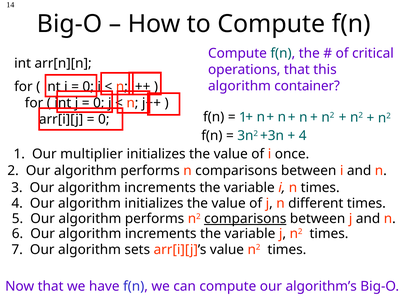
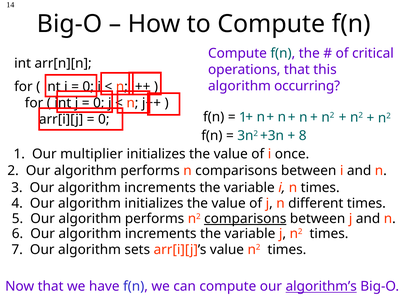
container: container -> occurring (307, 86)
4: 4 -> 8 (303, 136)
algorithm’s underline: none -> present (321, 287)
